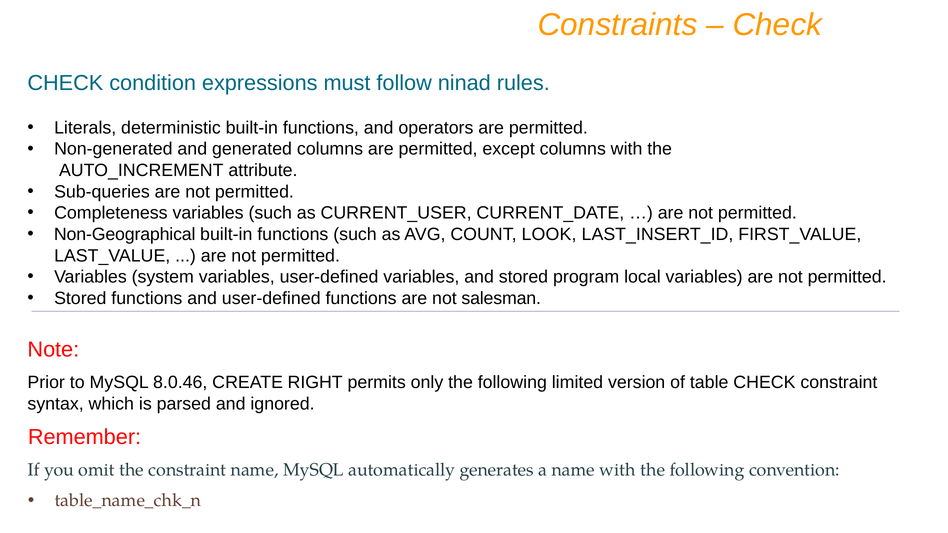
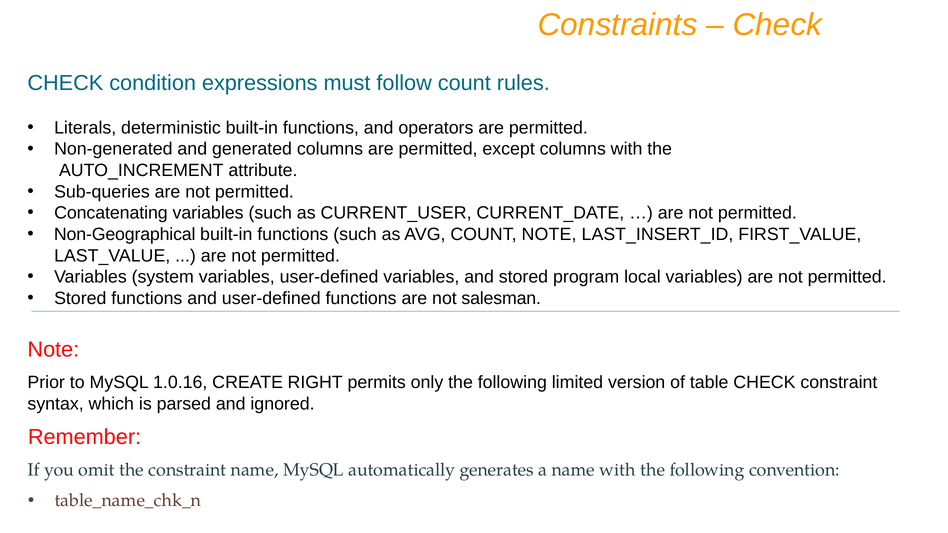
follow ninad: ninad -> count (464, 83)
Completeness: Completeness -> Concatenating (111, 213)
COUNT LOOK: LOOK -> NOTE (549, 235)
8.0.46: 8.0.46 -> 1.0.16 (180, 383)
